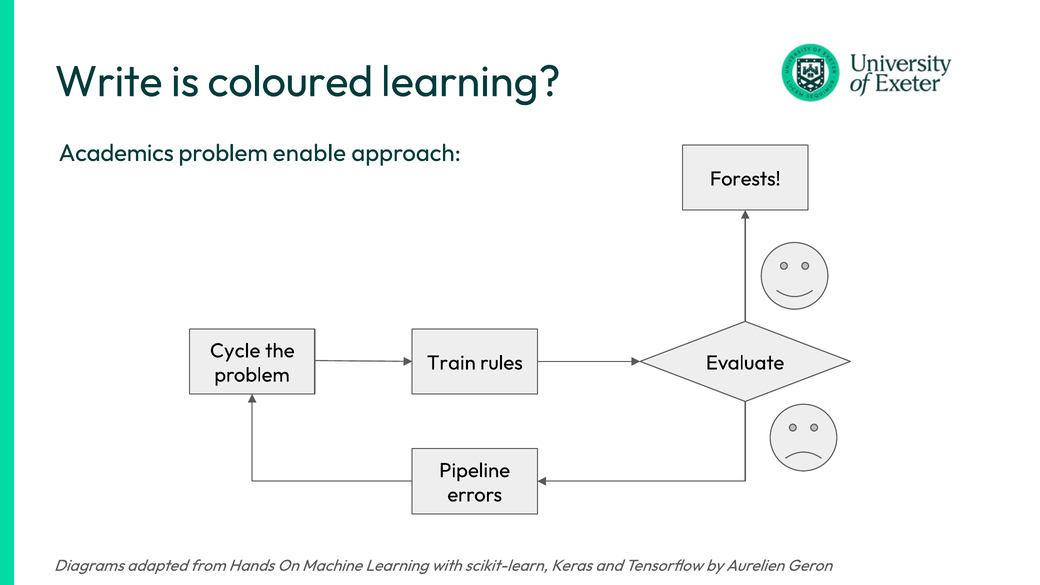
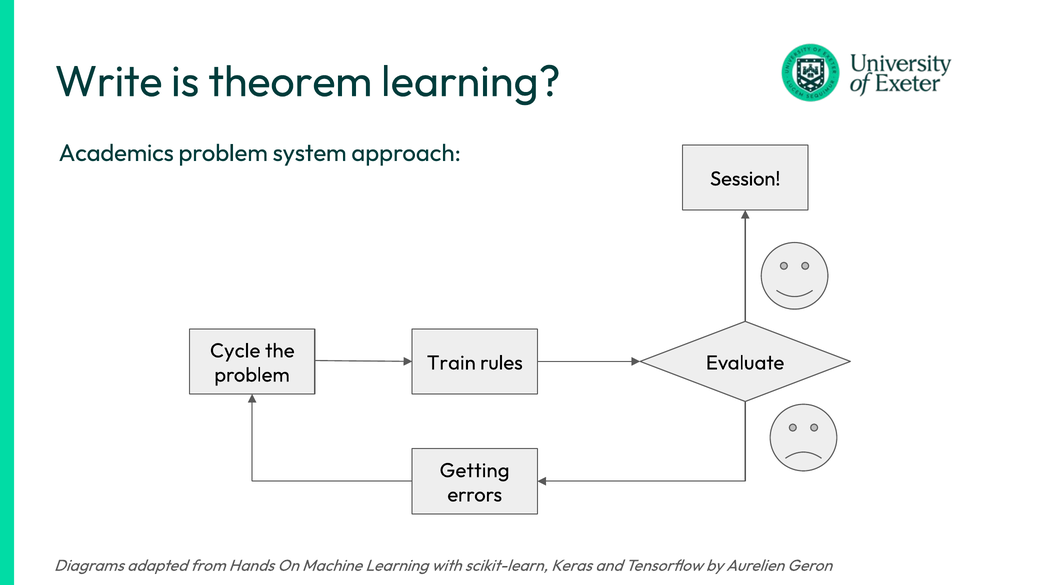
coloured: coloured -> theorem (290, 82)
enable: enable -> system (310, 153)
Forests: Forests -> Session (745, 179)
Pipeline: Pipeline -> Getting (475, 470)
